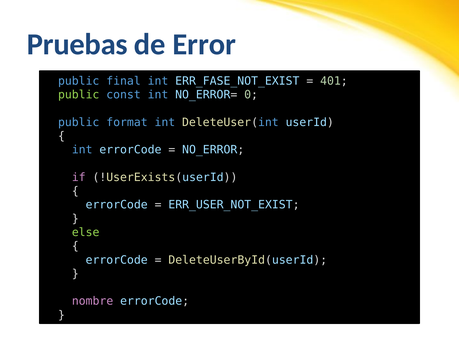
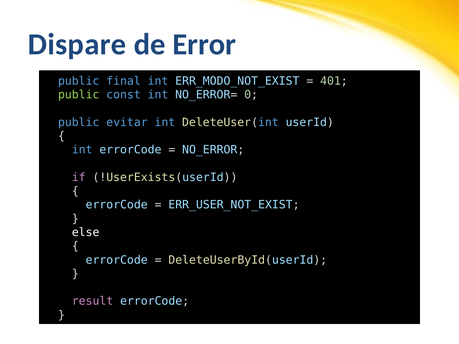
Pruebas: Pruebas -> Dispare (77, 45)
ERR_FASE_NOT_EXIST: ERR_FASE_NOT_EXIST -> ERR_MODO_NOT_EXIST (237, 81)
format: format -> evitar (127, 122)
else colour: light green -> white (86, 233)
nombre: nombre -> result (93, 301)
